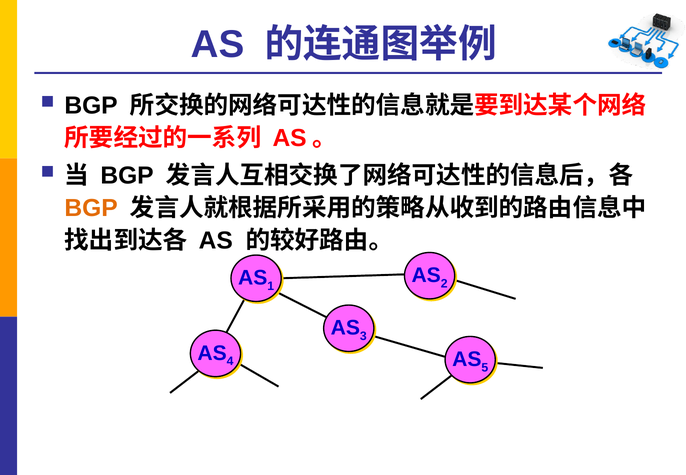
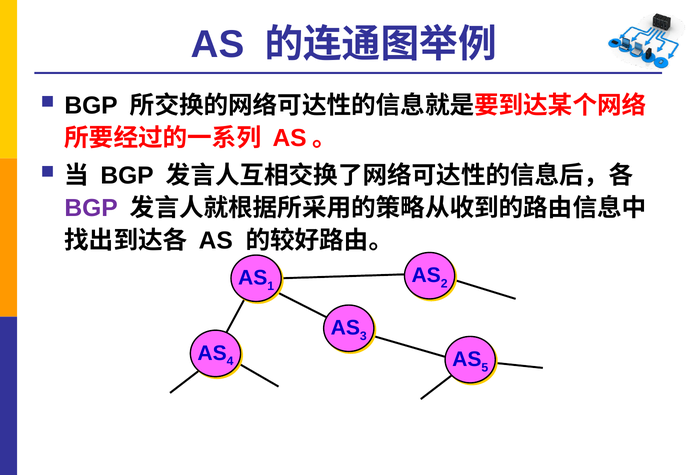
BGP colour: orange -> purple (91, 208)
